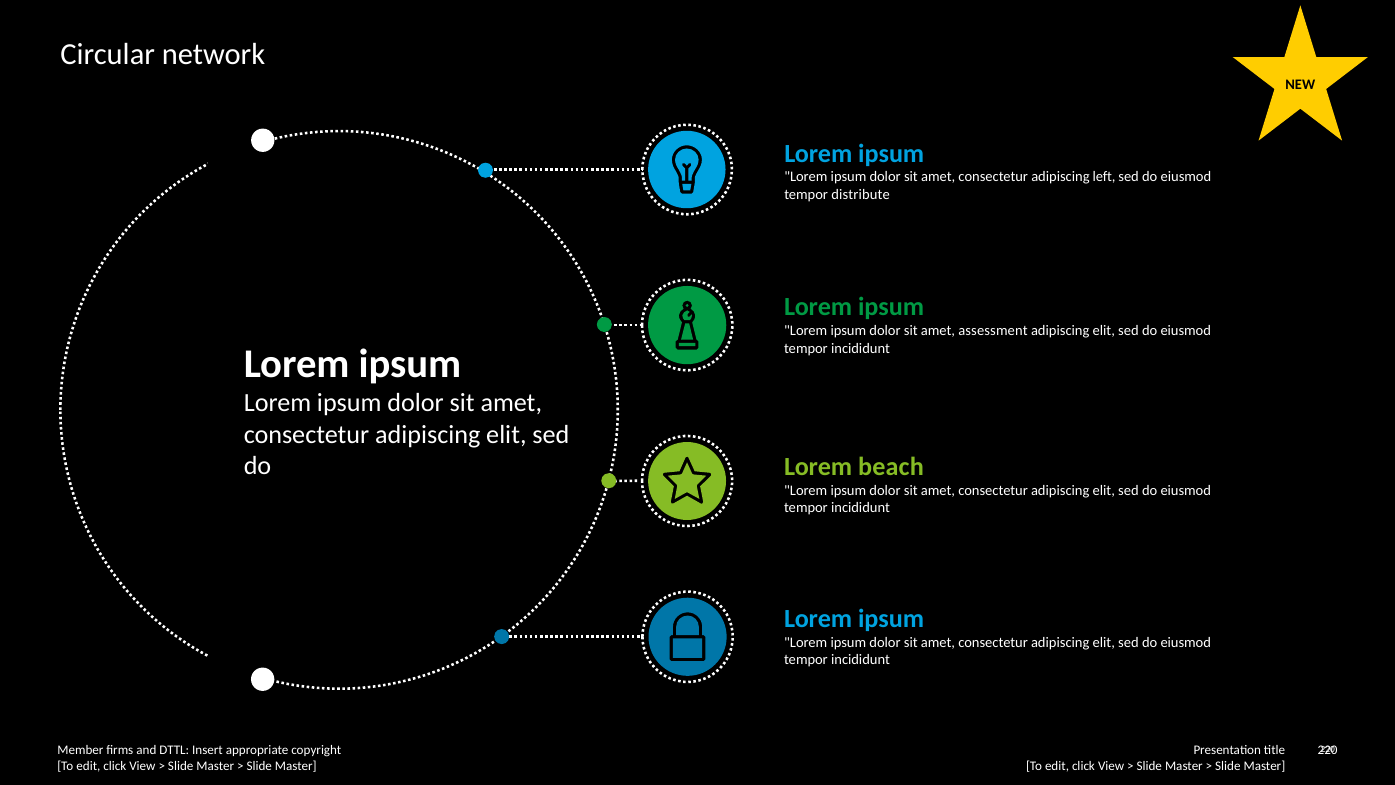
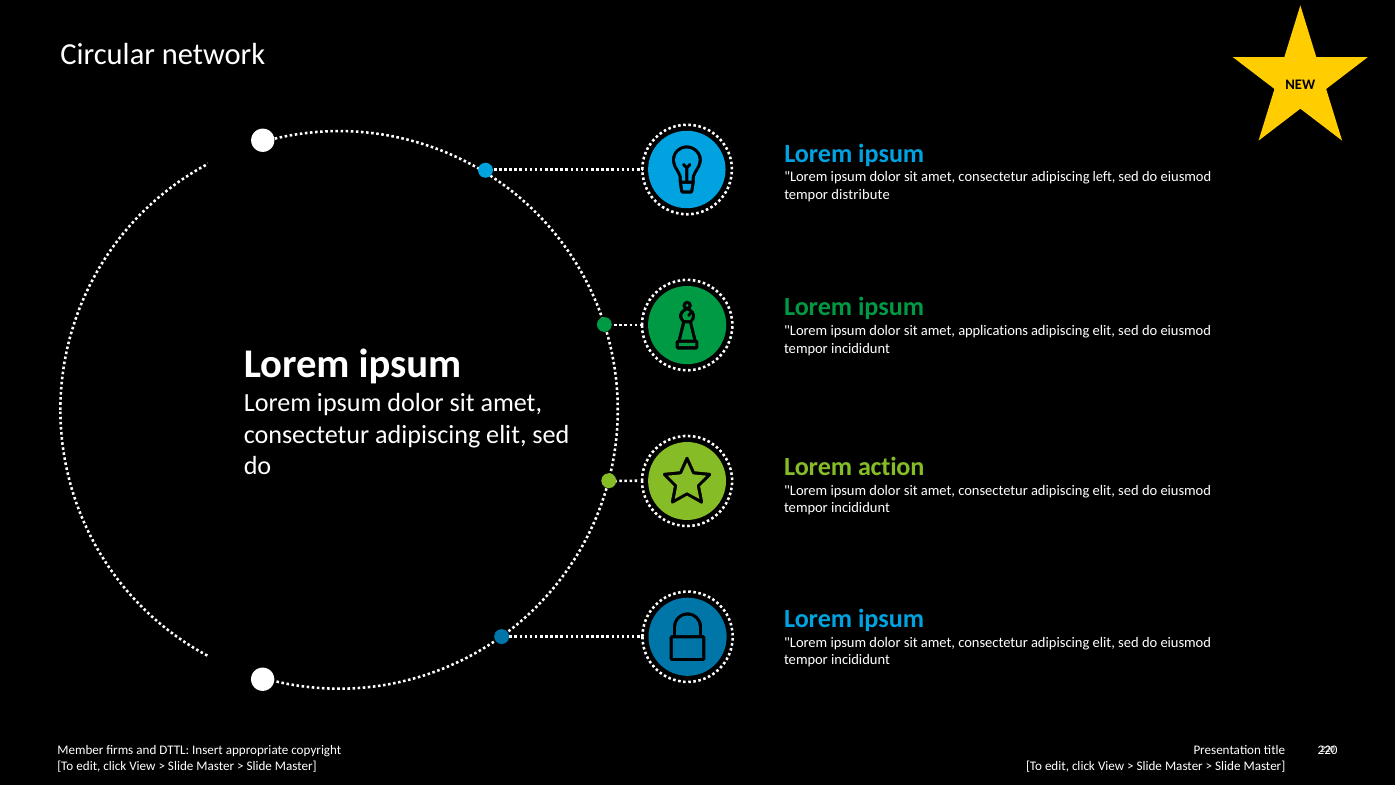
assessment: assessment -> applications (993, 331)
beach: beach -> action (891, 467)
